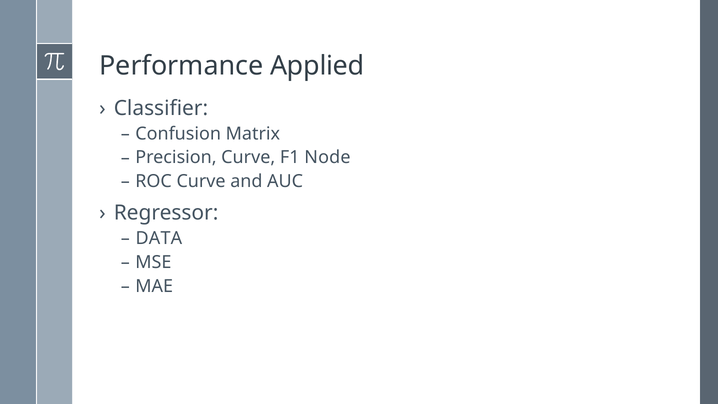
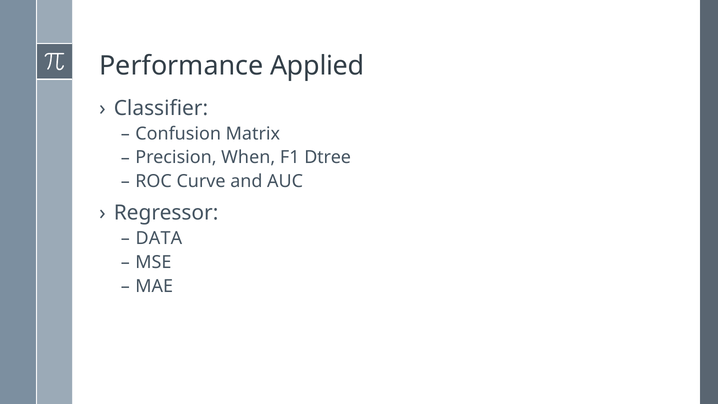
Precision Curve: Curve -> When (248, 158)
Node: Node -> Dtree (328, 158)
